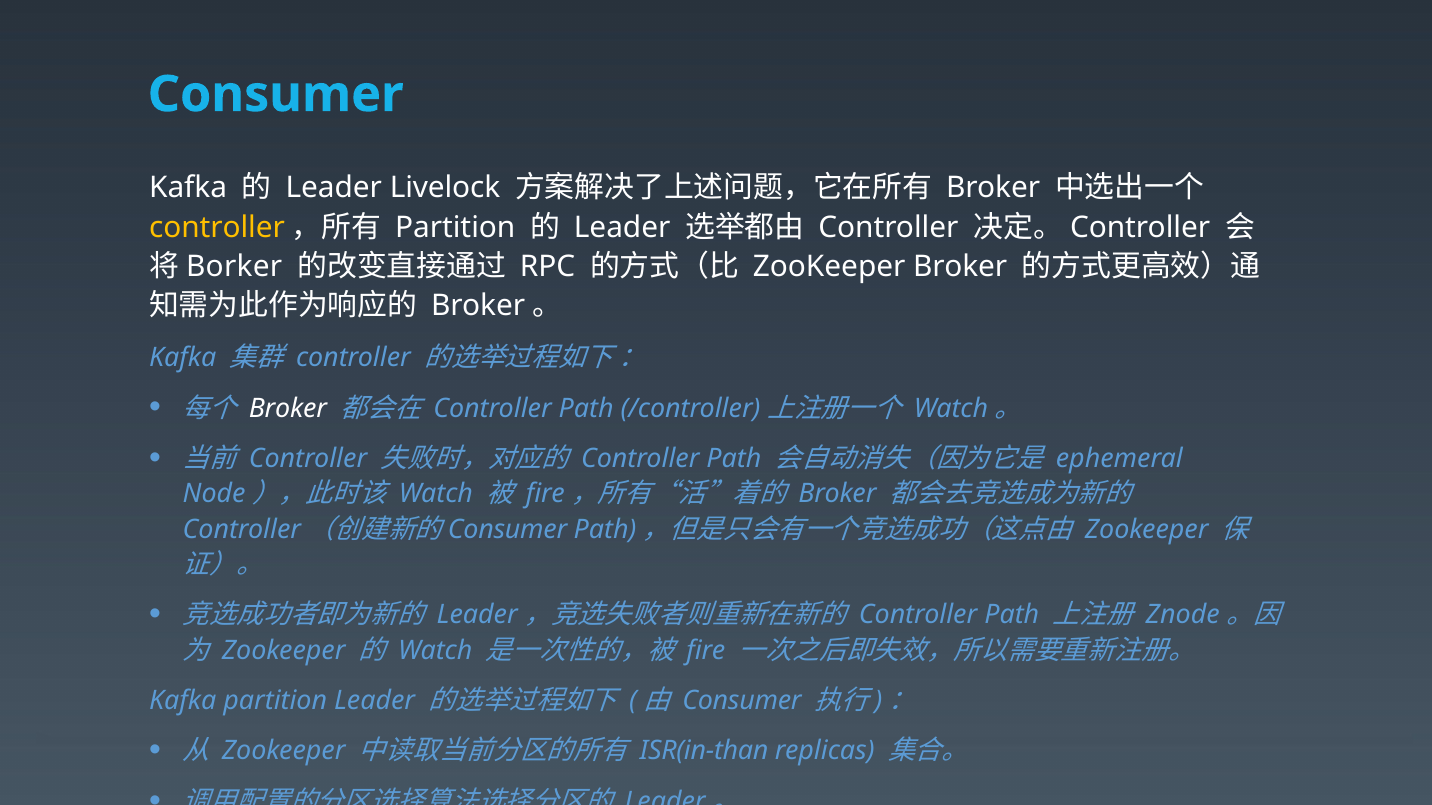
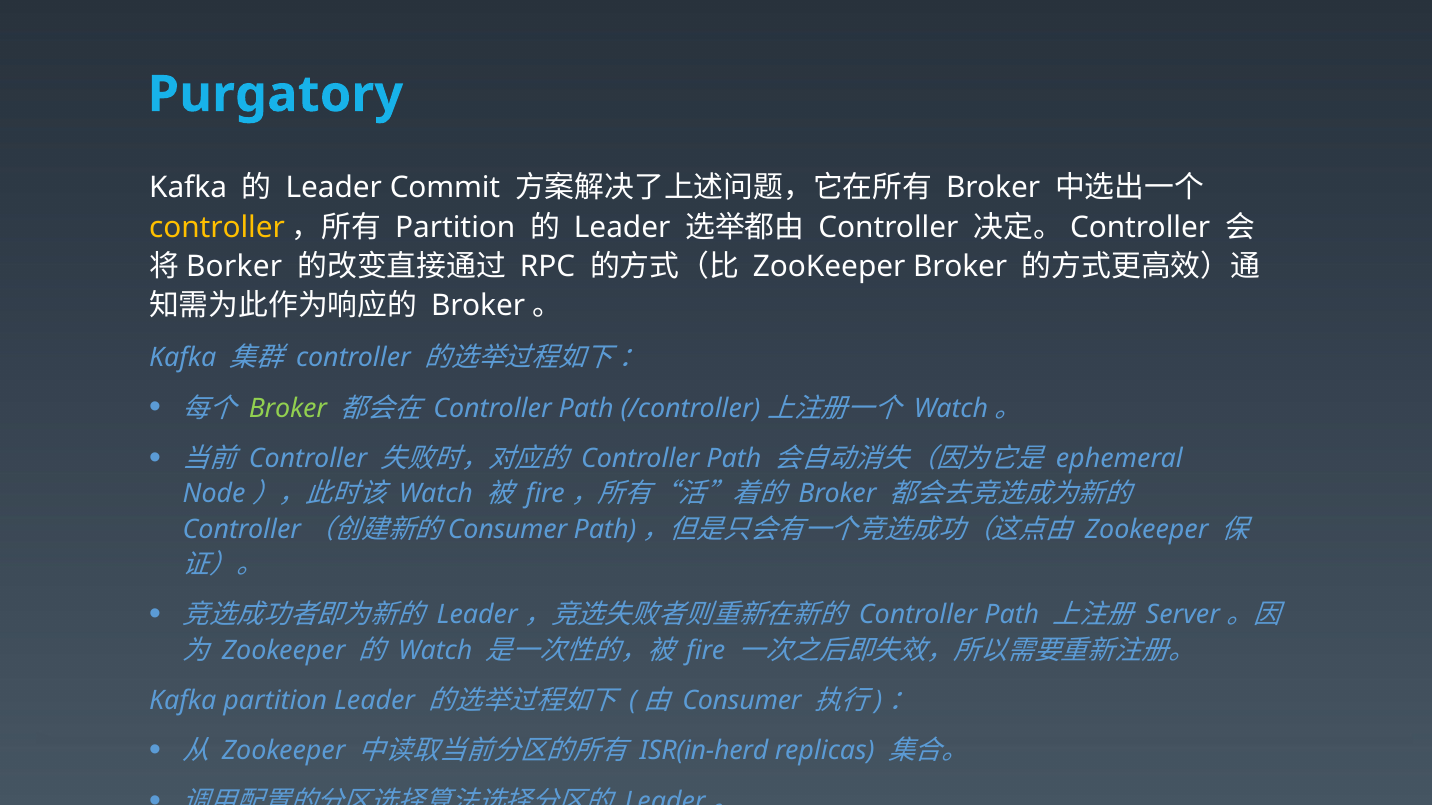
Consumer: Consumer -> Purgatory (275, 94)
Livelock: Livelock -> Commit (445, 188)
Broker colour: white -> light green (288, 408)
Znode: Znode -> Server (1183, 615)
ISR(in-than: ISR(in-than -> ISR(in-herd (704, 752)
